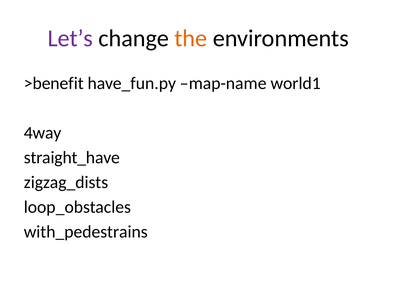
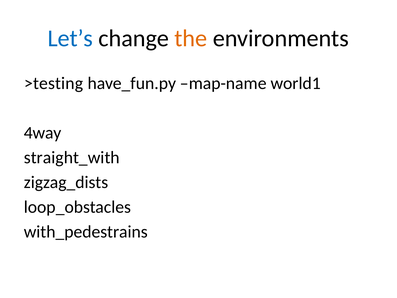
Let’s colour: purple -> blue (70, 38)
>benefit: >benefit -> >testing (54, 83)
straight_have: straight_have -> straight_with (72, 157)
